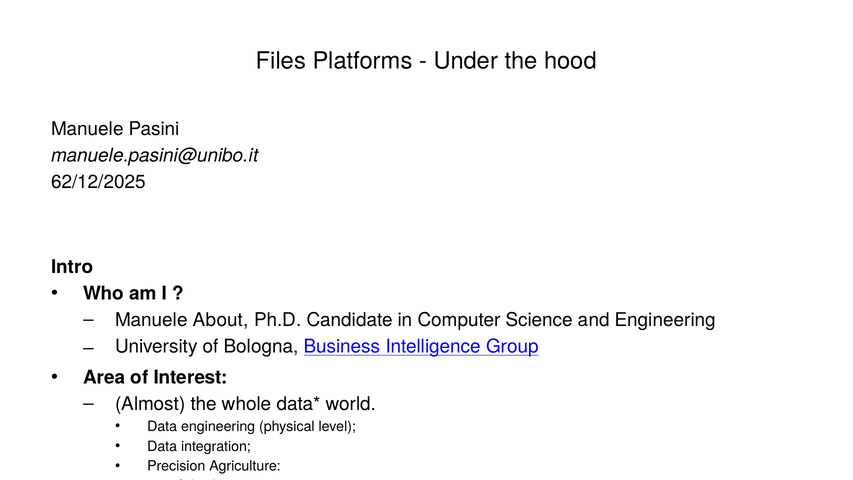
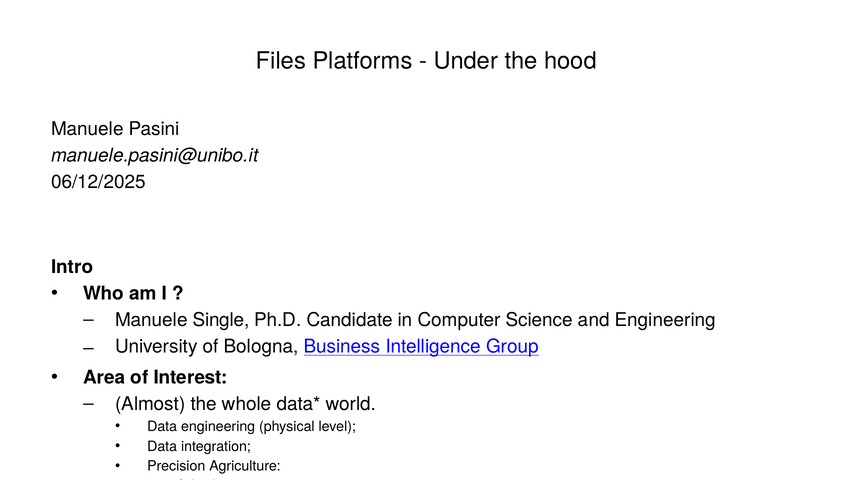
62/12/2025: 62/12/2025 -> 06/12/2025 (98, 182)
Manuele About: About -> Single (221, 320)
